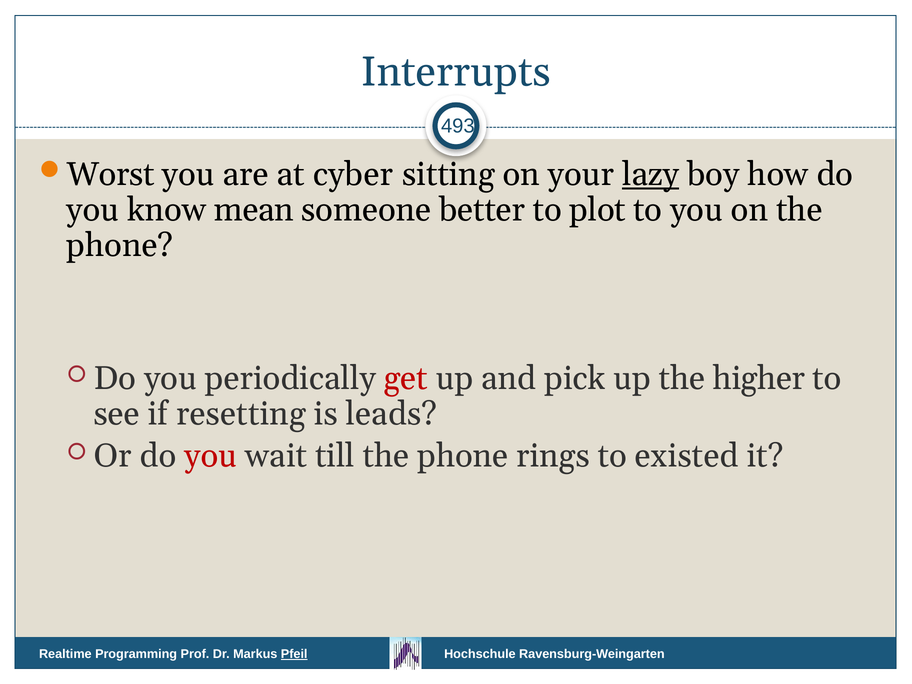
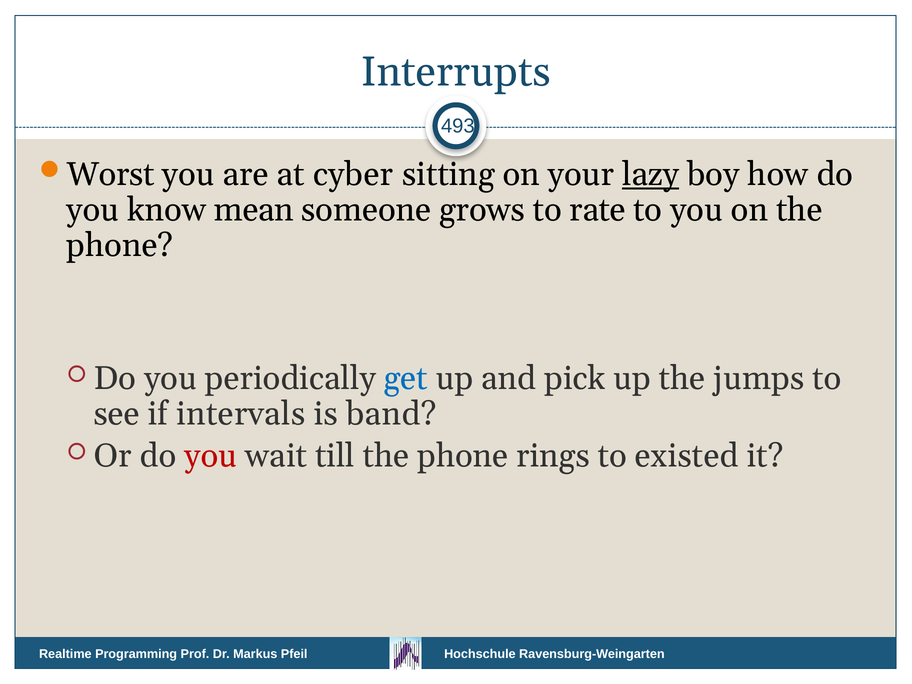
better: better -> grows (482, 210)
plot: plot -> rate (598, 210)
get colour: red -> blue (406, 378)
higher: higher -> jumps (759, 378)
resetting: resetting -> intervals (241, 414)
leads: leads -> band (391, 414)
Pfeil underline: present -> none (294, 654)
